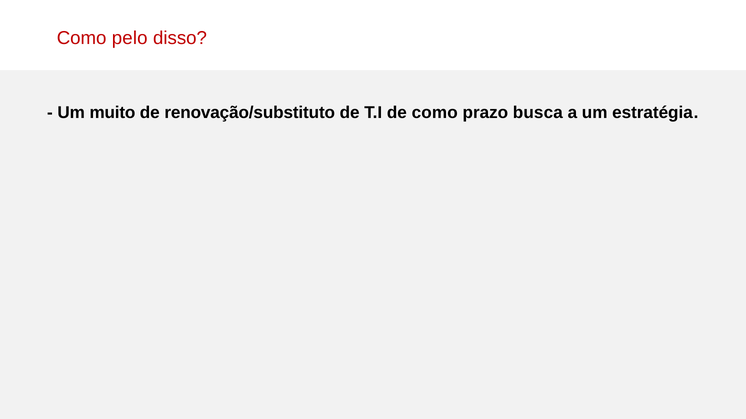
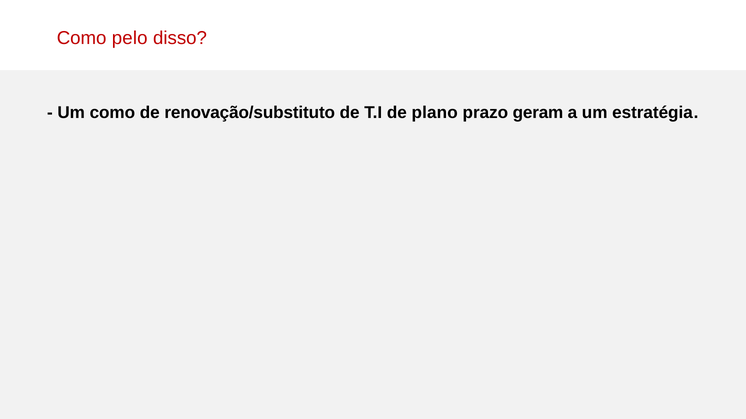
Um muito: muito -> como (112, 113)
de como: como -> plano (435, 113)
busca: busca -> geram (538, 113)
